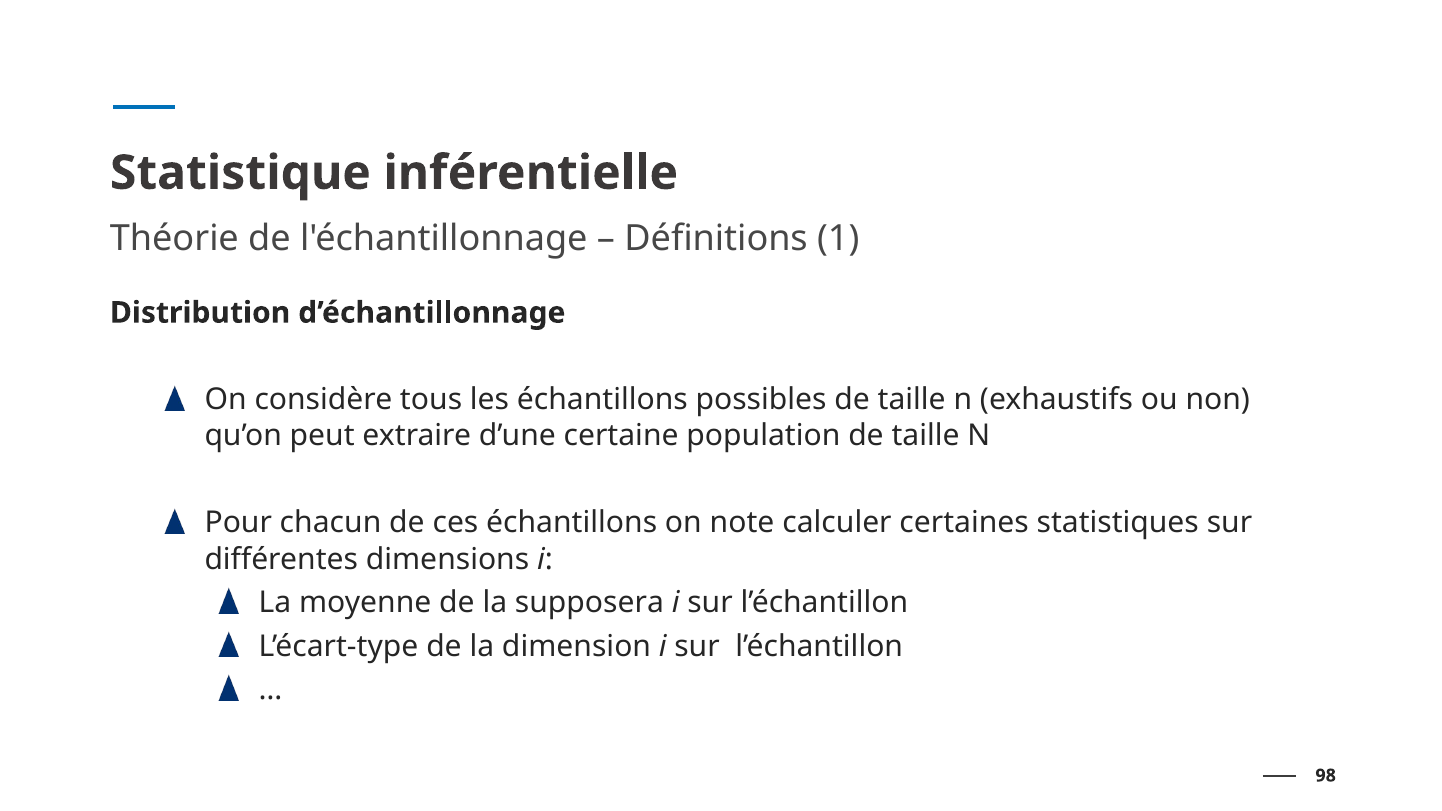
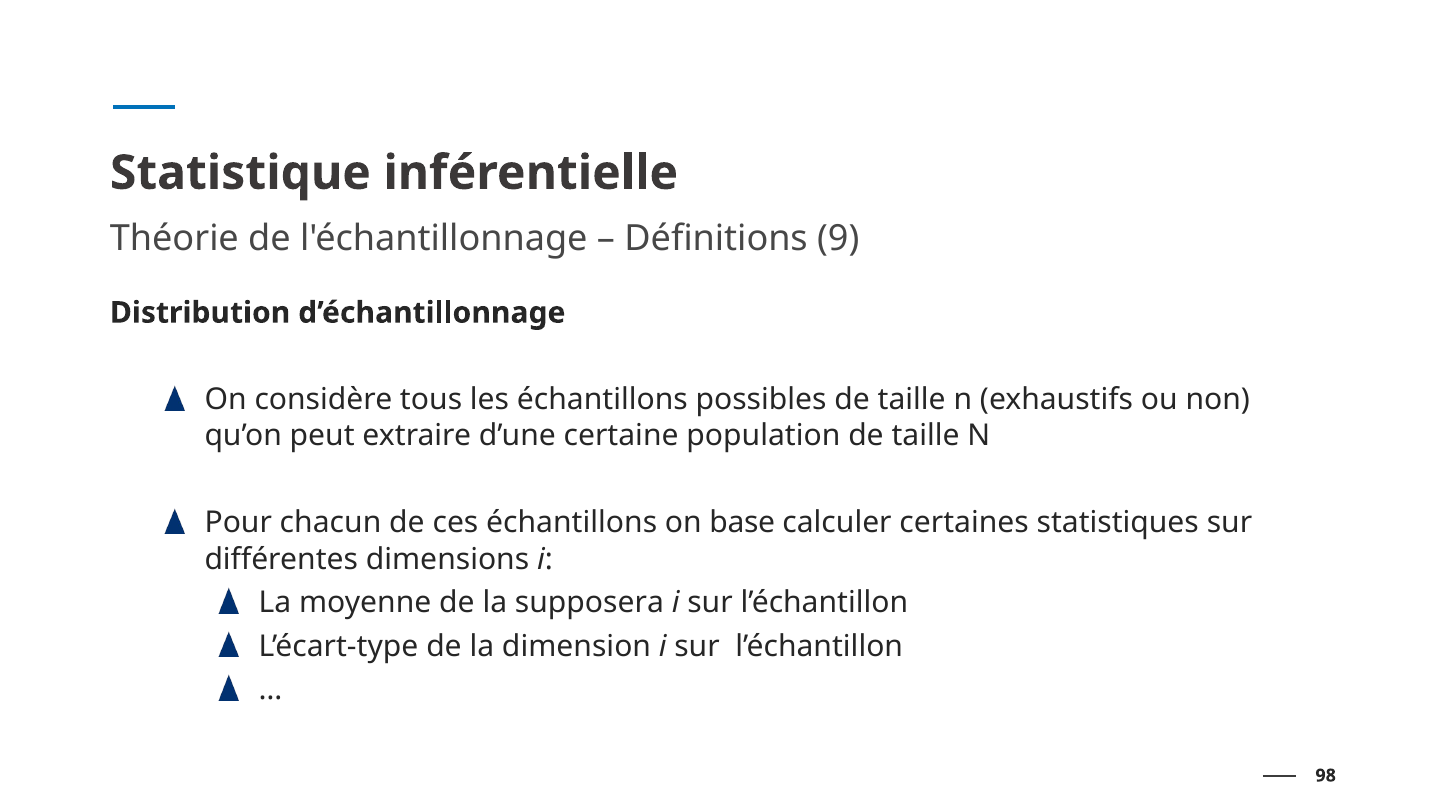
1: 1 -> 9 (838, 238)
note: note -> base (742, 523)
